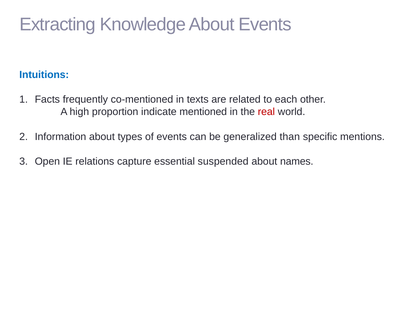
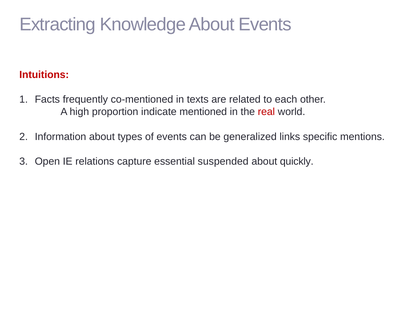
Intuitions colour: blue -> red (44, 75)
than: than -> links (290, 137)
names: names -> quickly (297, 161)
